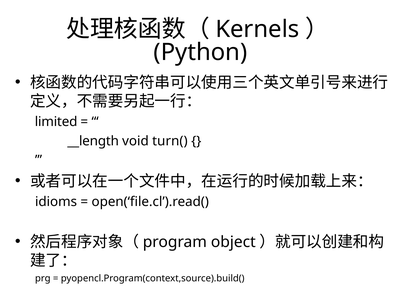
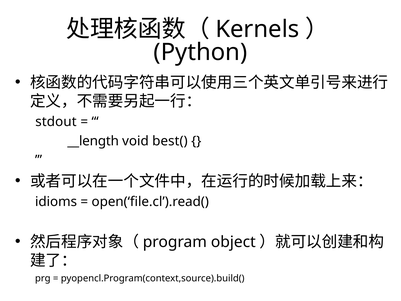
limited: limited -> stdout (56, 122)
turn(: turn( -> best( (170, 141)
